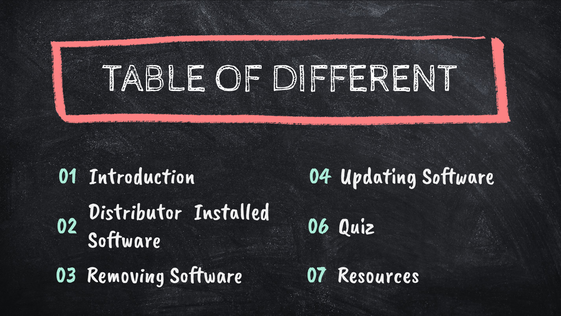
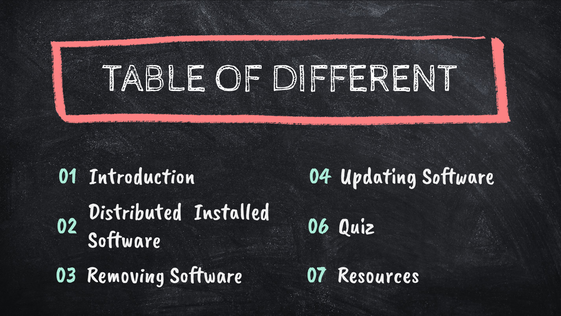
Distributor: Distributor -> Distributed (135, 211)
